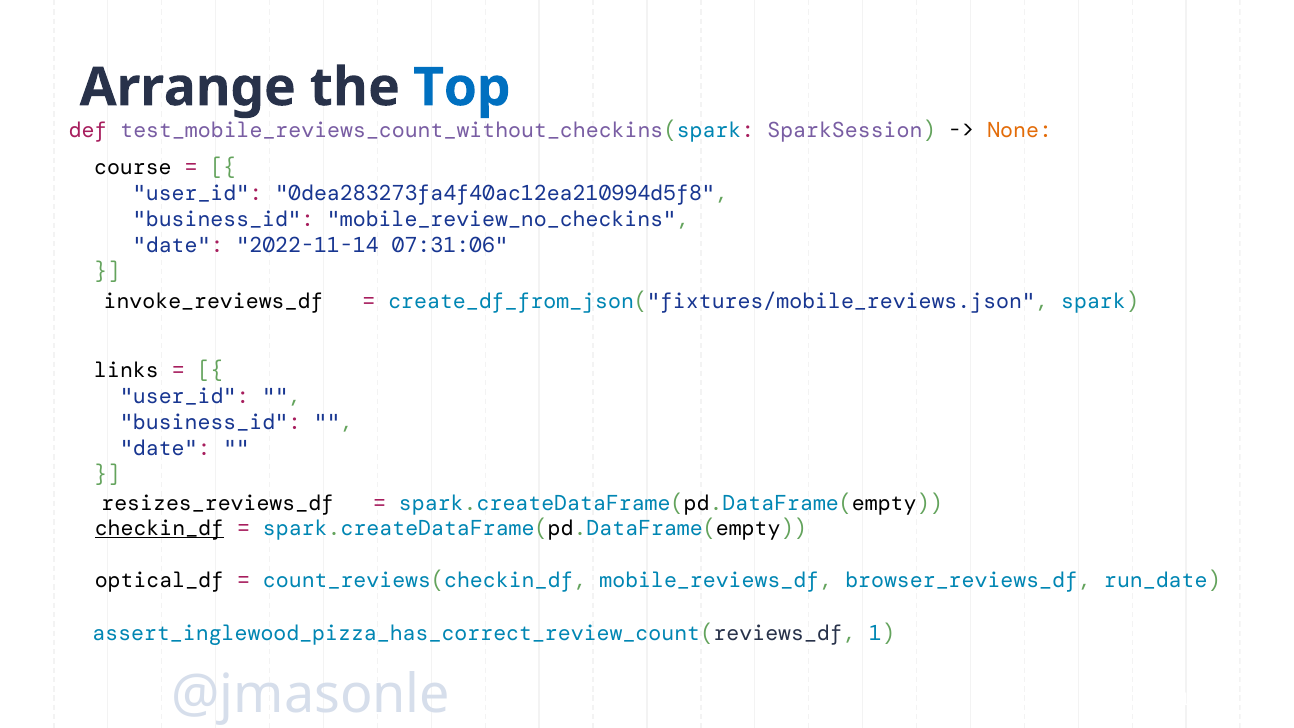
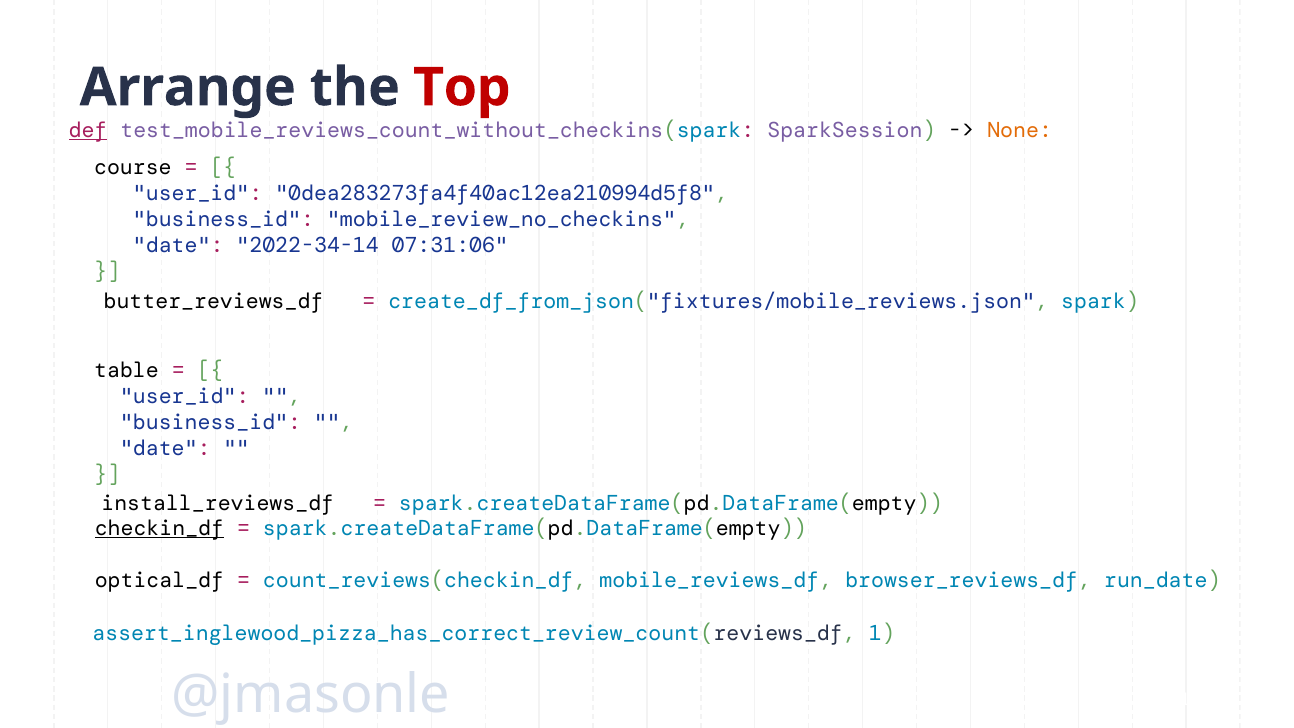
Top colour: blue -> red (462, 87)
def underline: none -> present (88, 130)
2022-11-14: 2022-11-14 -> 2022-34-14 (308, 245)
invoke_reviews_df: invoke_reviews_df -> butter_reviews_df (214, 301)
links: links -> table (126, 370)
resizes_reviews_df: resizes_reviews_df -> install_reviews_df (218, 503)
